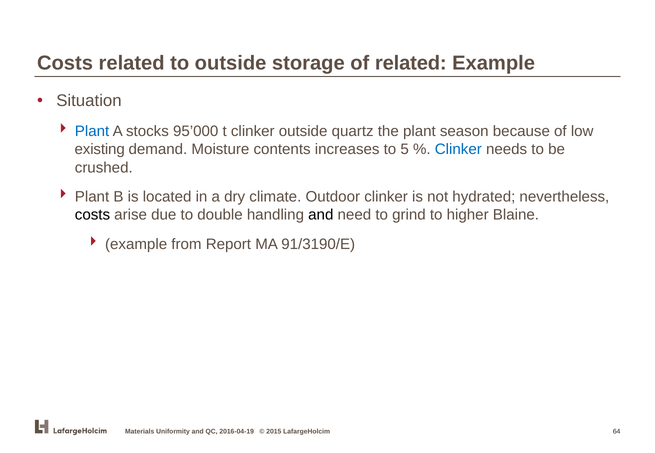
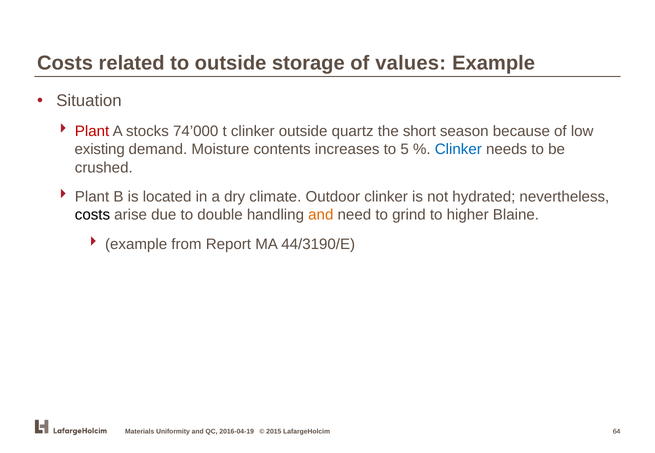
of related: related -> values (411, 63)
Plant colour: blue -> red (92, 131)
95’000: 95’000 -> 74’000 (196, 131)
the plant: plant -> short (419, 131)
and colour: black -> orange (321, 215)
91/3190/E: 91/3190/E -> 44/3190/E (318, 244)
